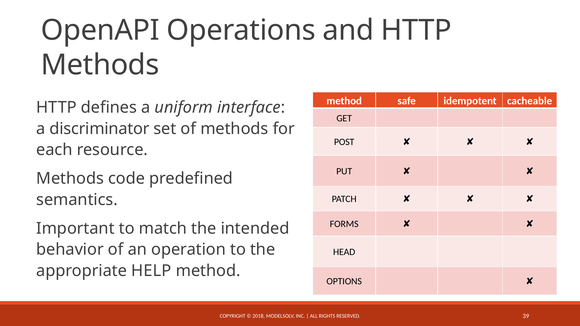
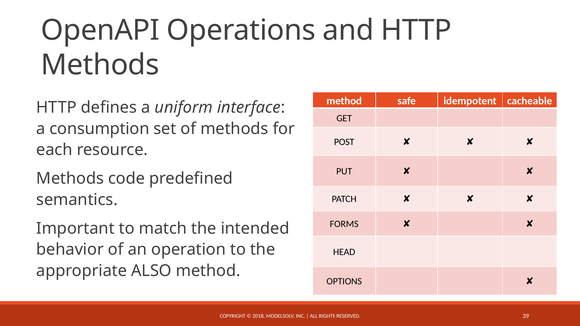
discriminator: discriminator -> consumption (100, 129)
HELP: HELP -> ALSO (151, 271)
